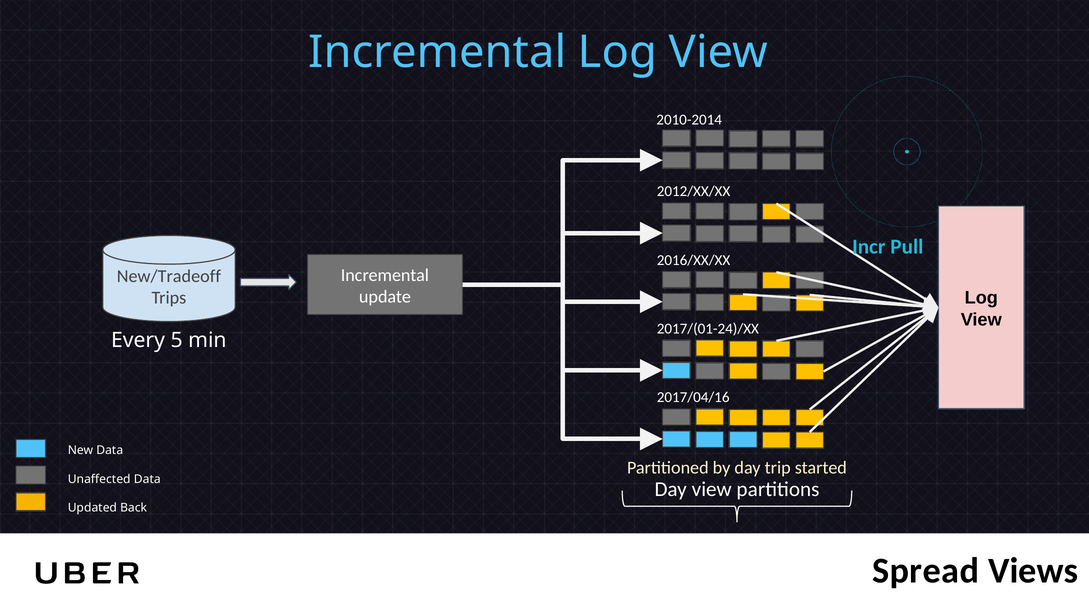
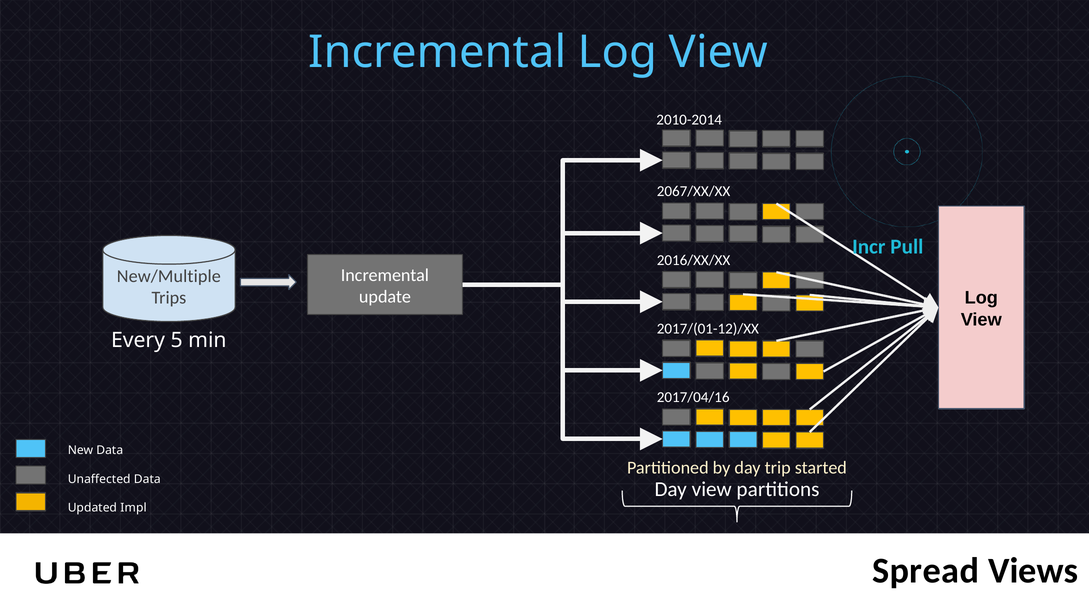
2012/XX/XX: 2012/XX/XX -> 2067/XX/XX (694, 192)
New/Tradeoff: New/Tradeoff -> New/Multiple (169, 276)
2017/(01-24)/XX: 2017/(01-24)/XX -> 2017/(01-12)/XX (708, 329)
Back: Back -> Impl (134, 508)
